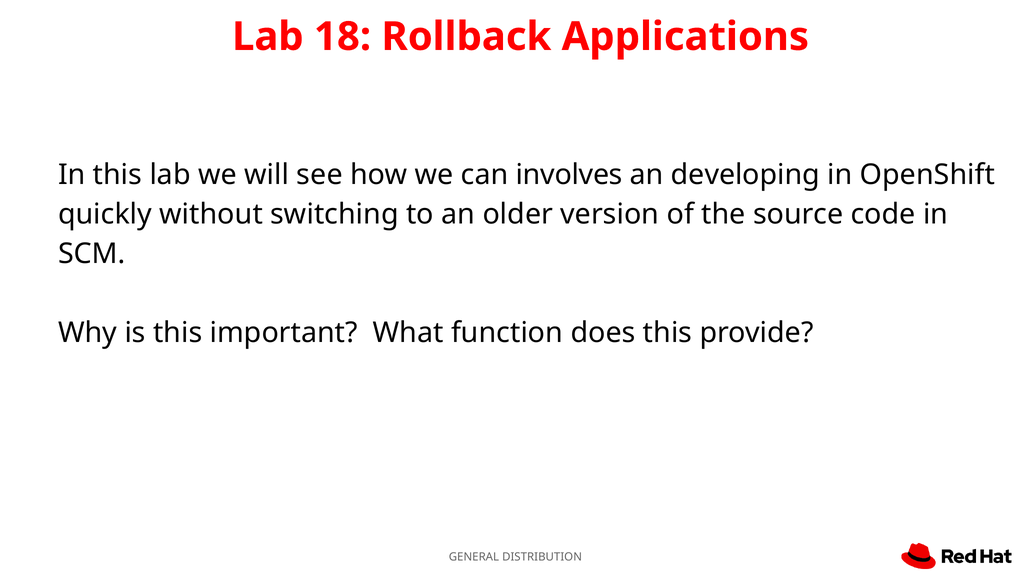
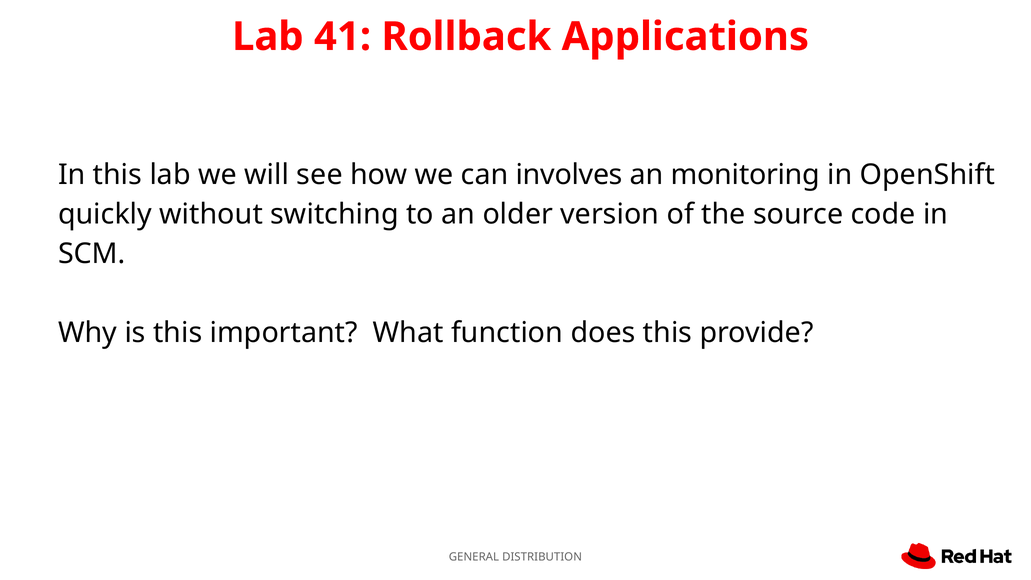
18: 18 -> 41 (343, 37)
developing: developing -> monitoring (745, 175)
